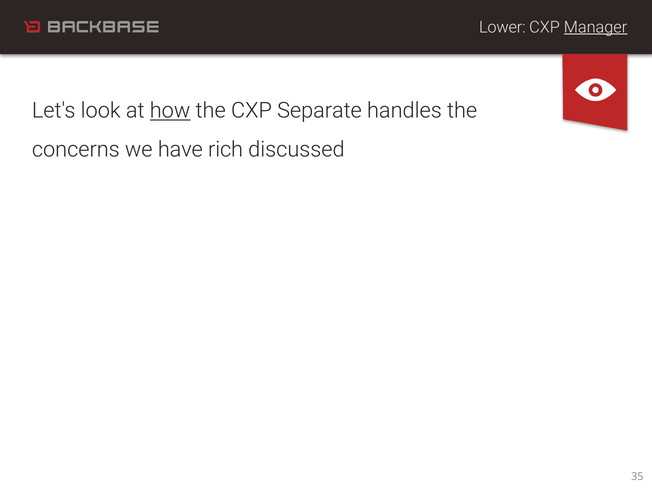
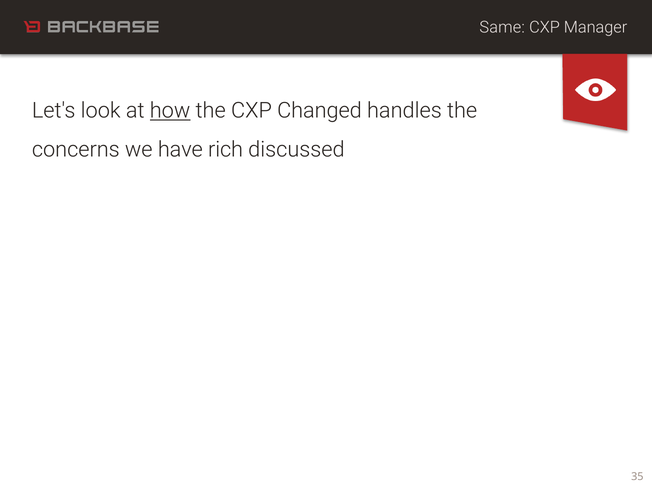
Lower: Lower -> Same (502, 27)
Manager underline: present -> none (596, 27)
Separate: Separate -> Changed (319, 111)
